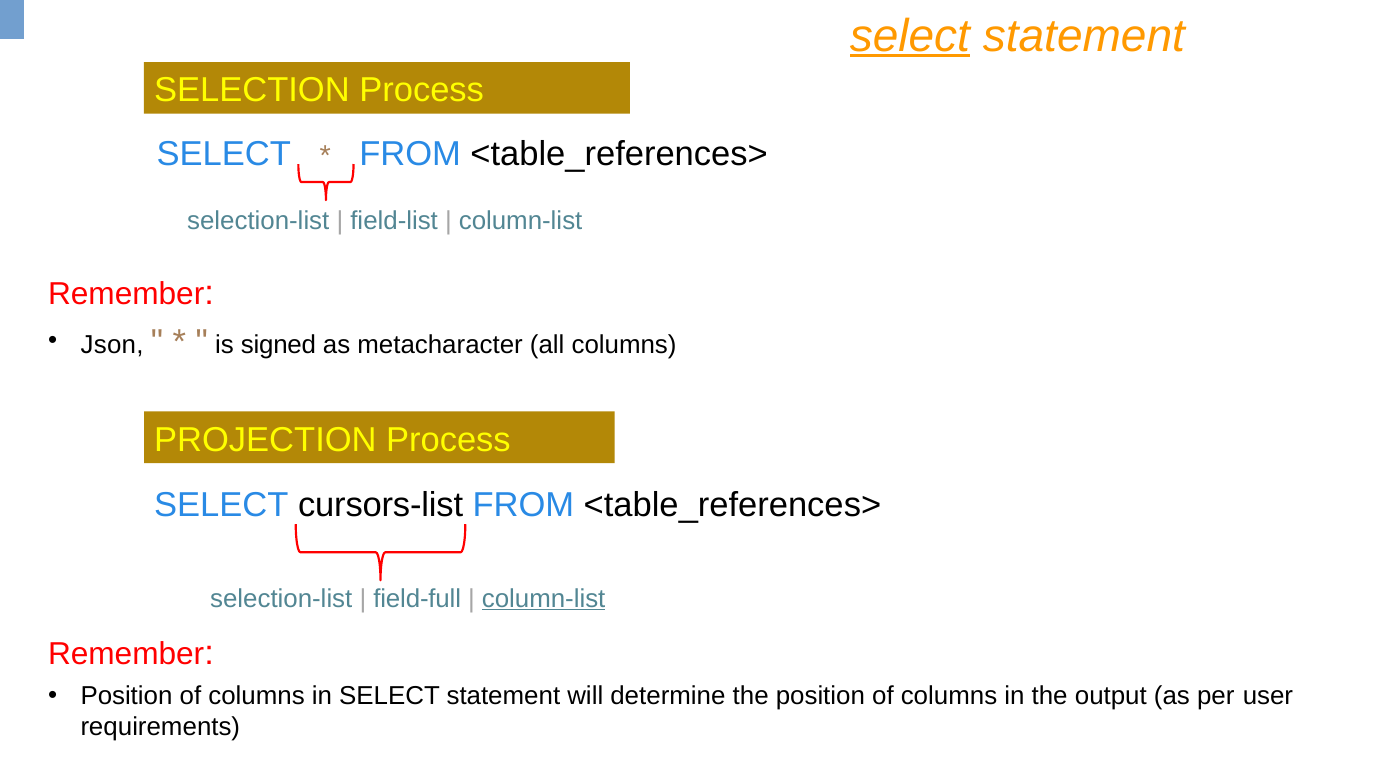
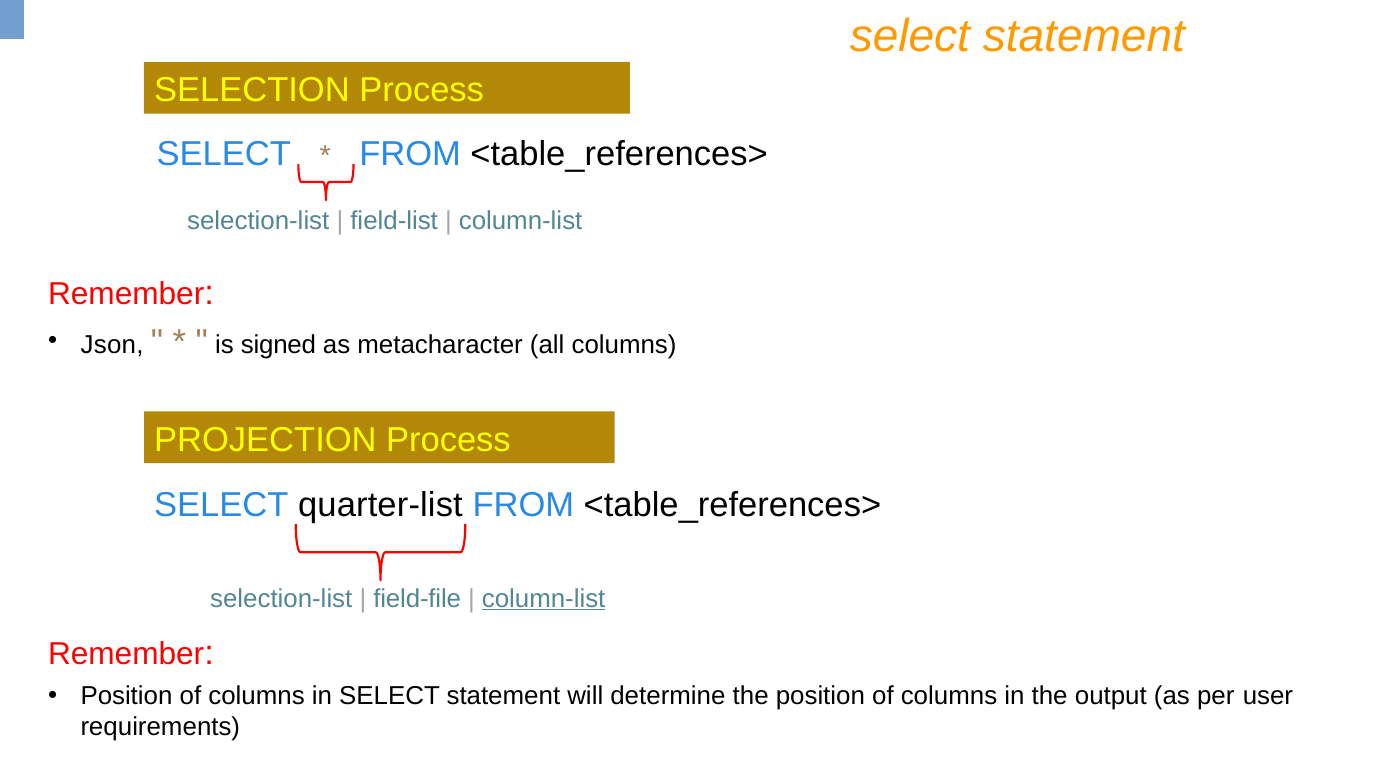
select underline: present -> none (910, 36)
cursors-list: cursors-list -> quarter-list (380, 505)
field-full: field-full -> field-file (417, 598)
